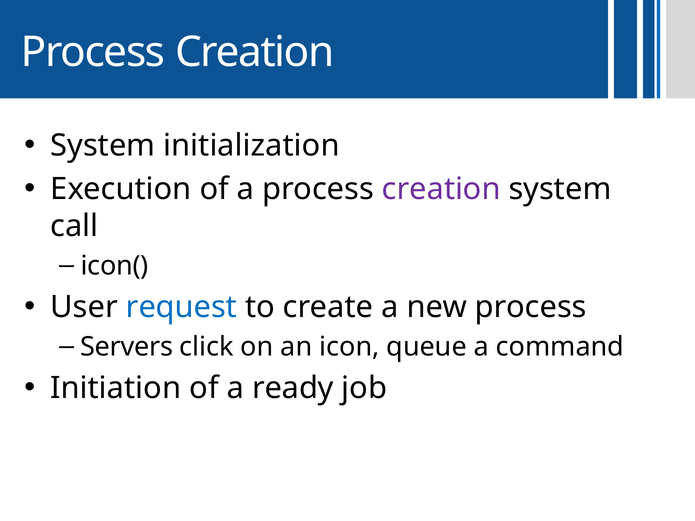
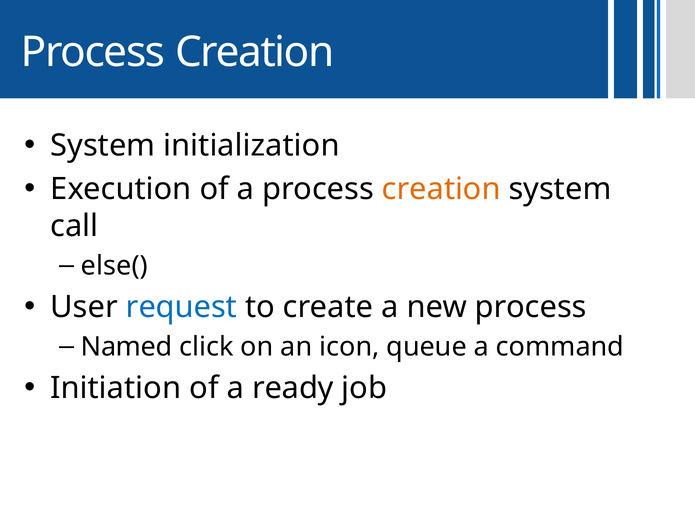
creation colour: purple -> orange (441, 189)
icon(: icon( -> else( (114, 266)
Servers: Servers -> Named (127, 347)
